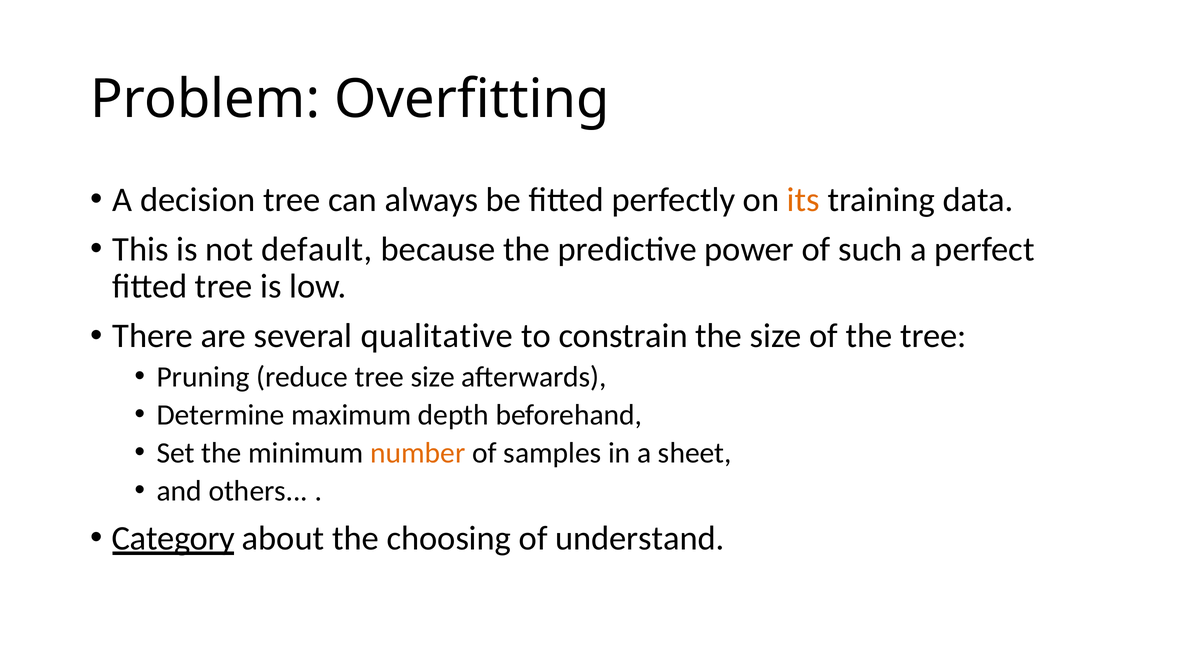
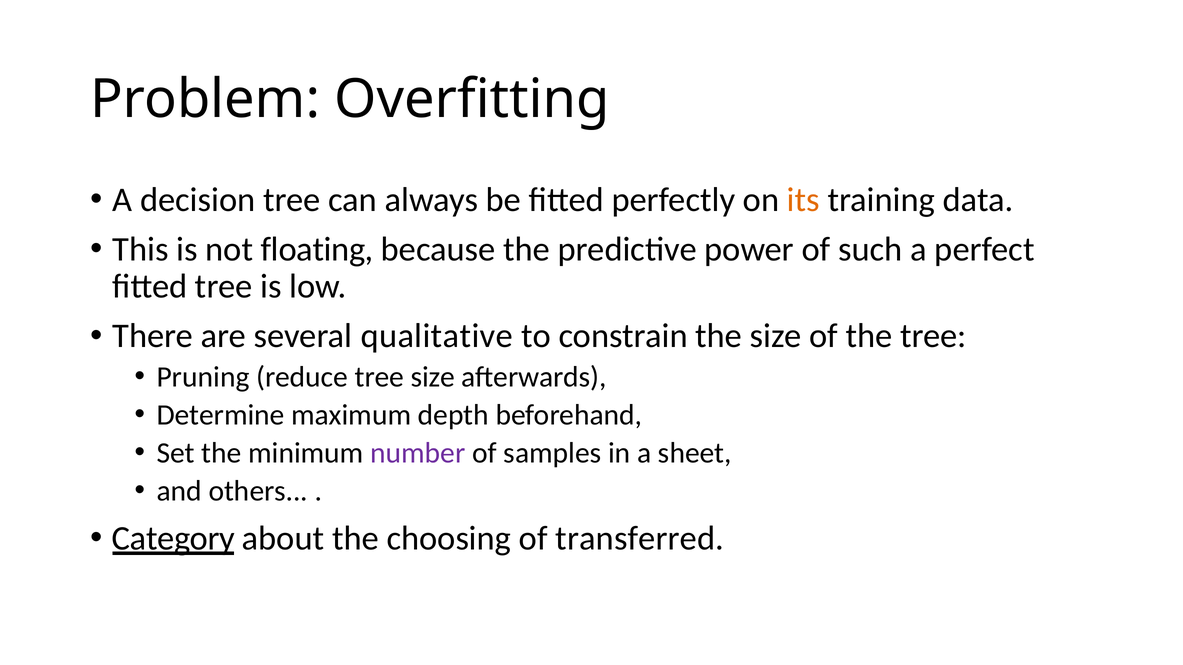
default: default -> floating (317, 249)
number colour: orange -> purple (418, 453)
understand: understand -> transferred (640, 539)
